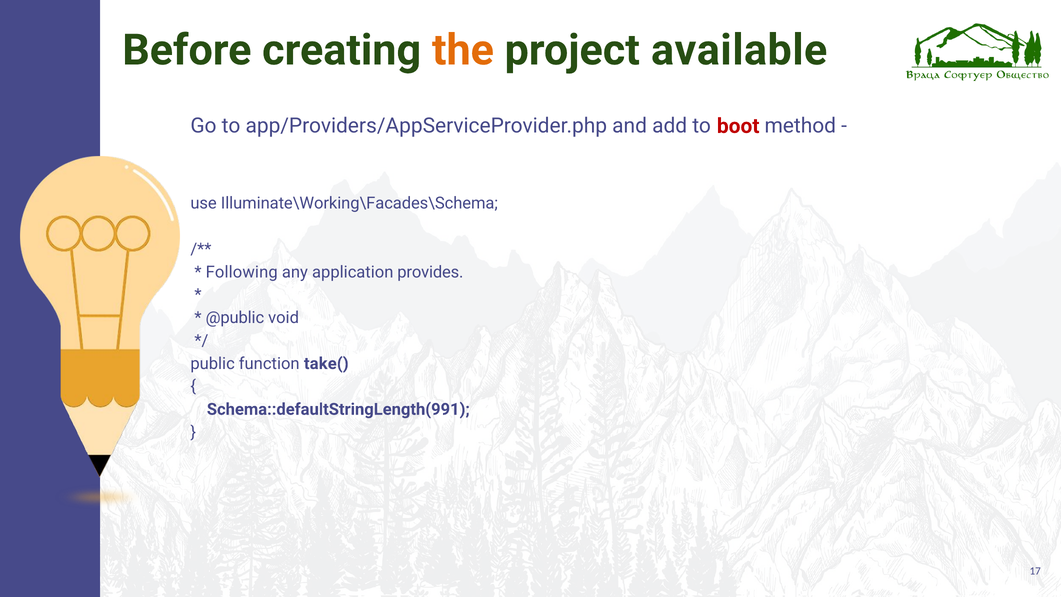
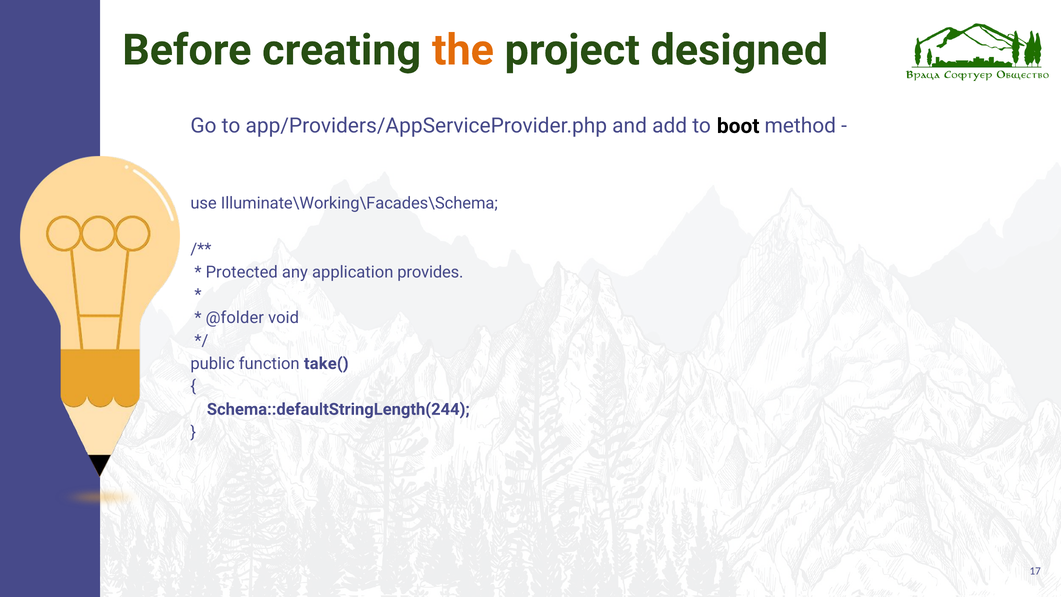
available: available -> designed (739, 50)
boot colour: red -> black (738, 126)
Following: Following -> Protected (242, 272)
@public: @public -> @folder (235, 318)
Schema::defaultStringLength(991: Schema::defaultStringLength(991 -> Schema::defaultStringLength(244 (338, 409)
